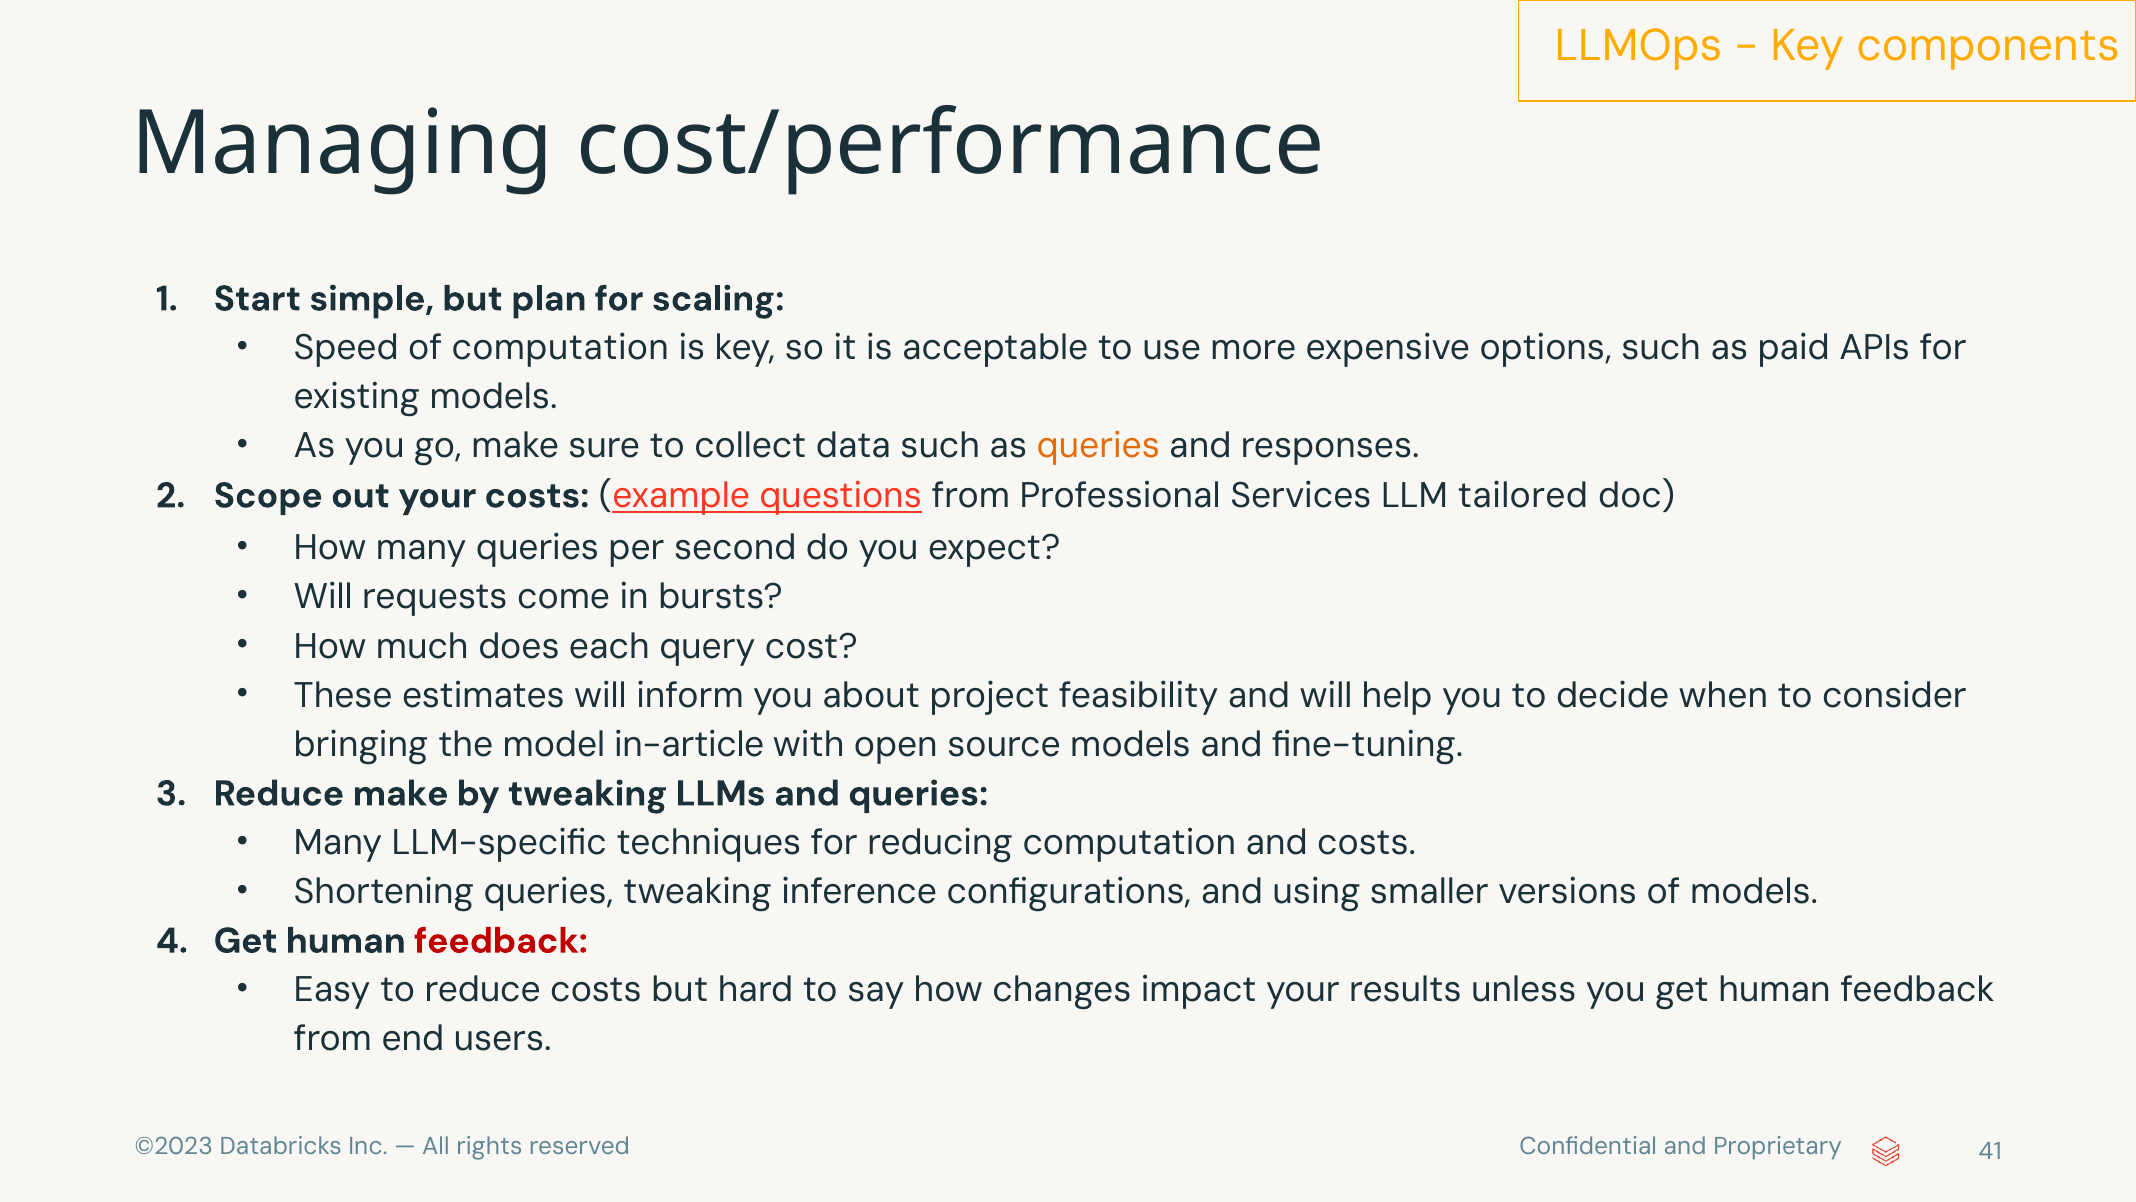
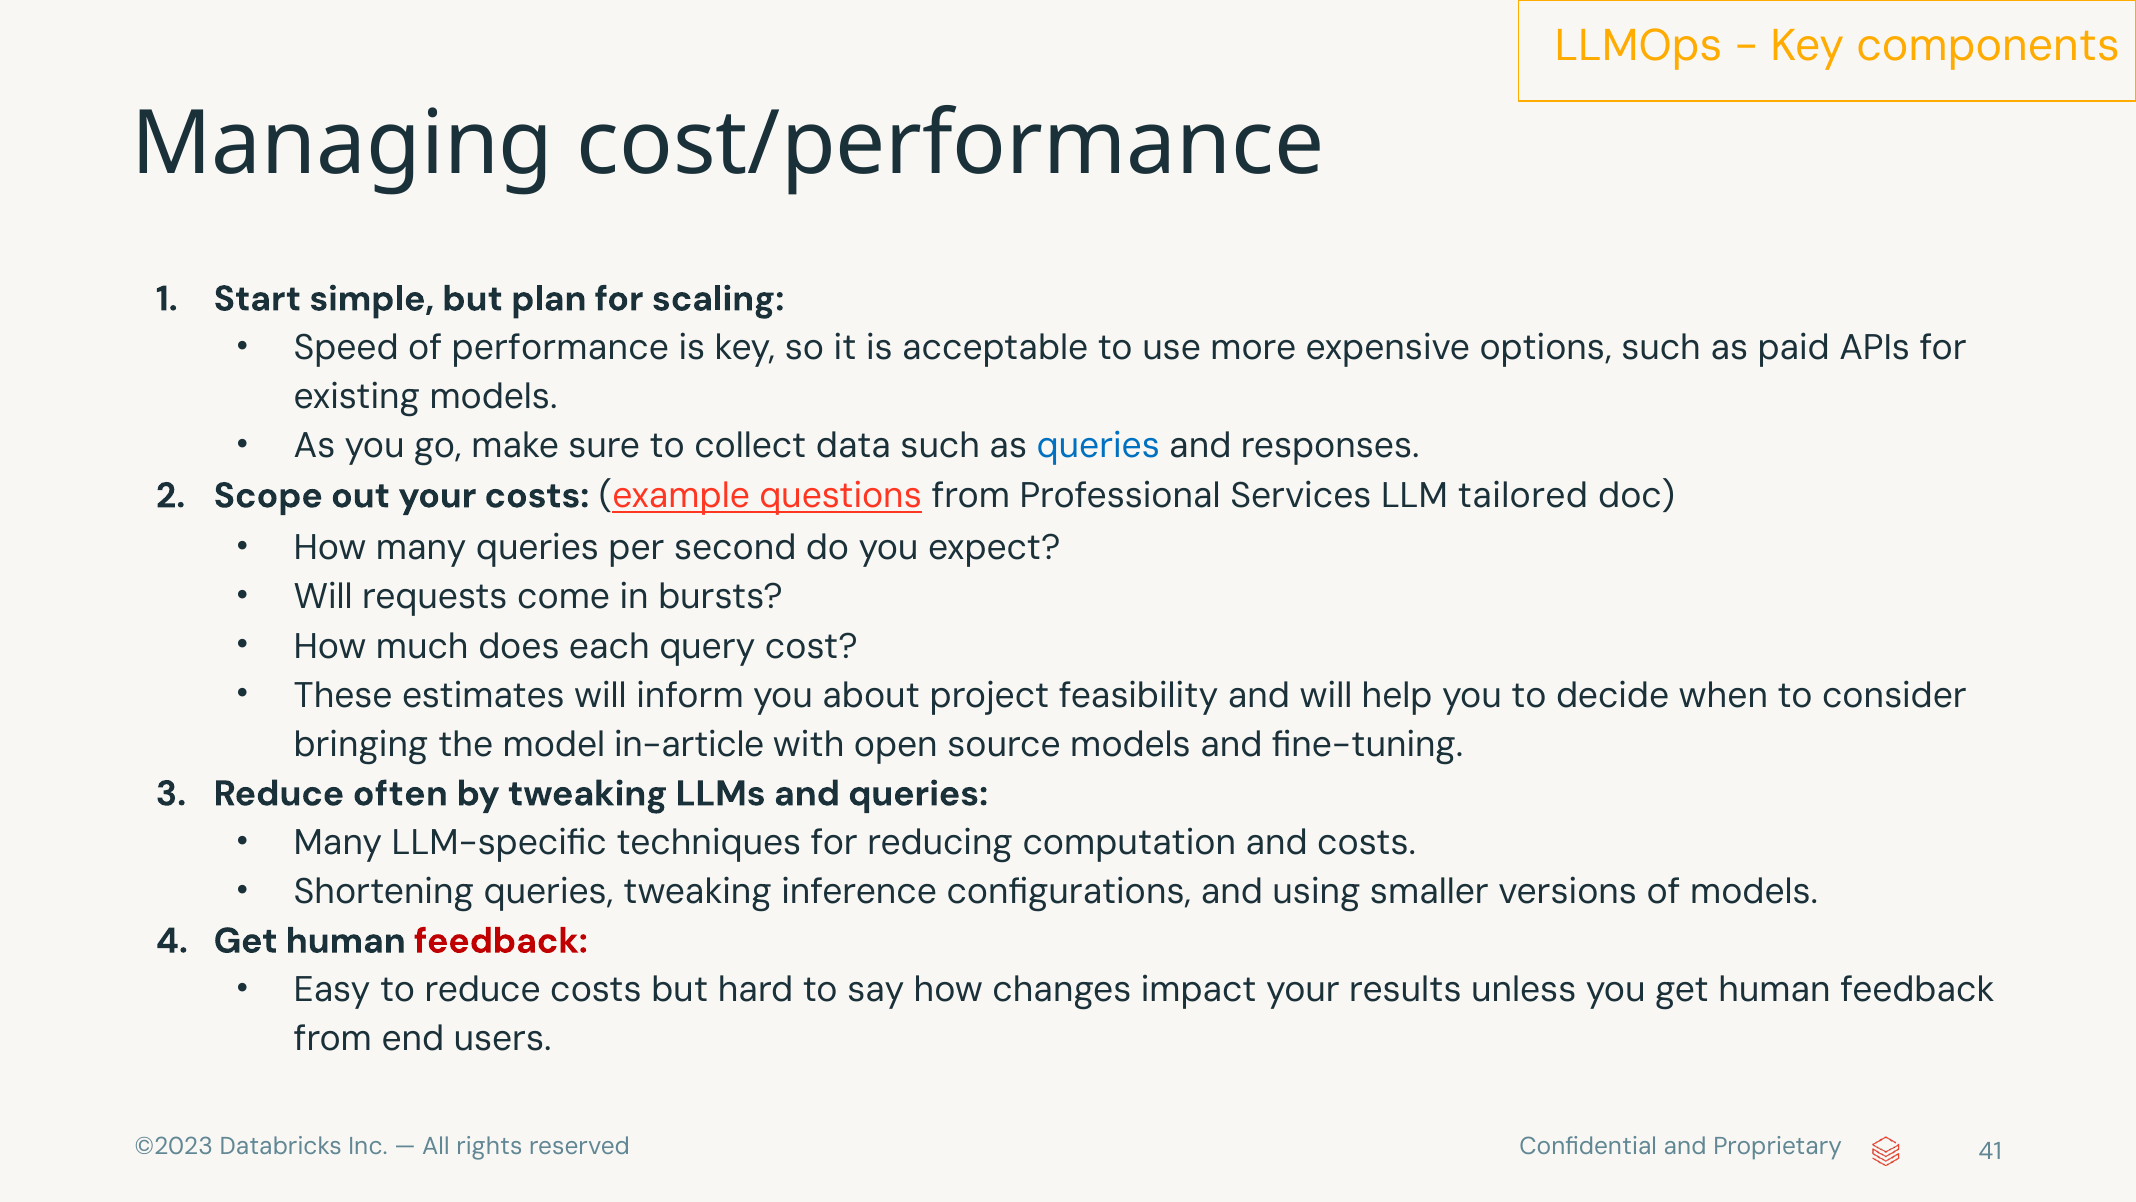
of computation: computation -> performance (560, 348)
queries colour: orange -> blue (1098, 446)
Reduce make: make -> often (400, 793)
